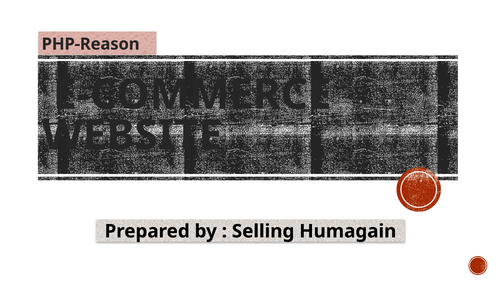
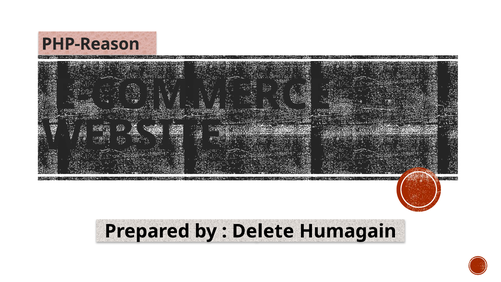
Selling: Selling -> Delete (263, 231)
